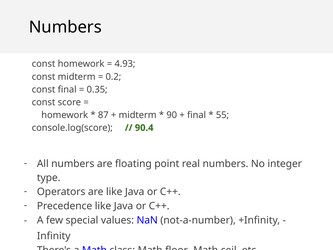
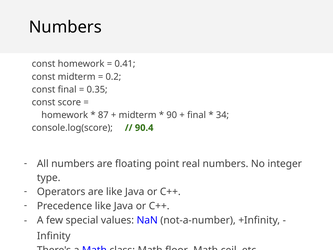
4.93: 4.93 -> 0.41 (125, 64)
55: 55 -> 34 (222, 115)
